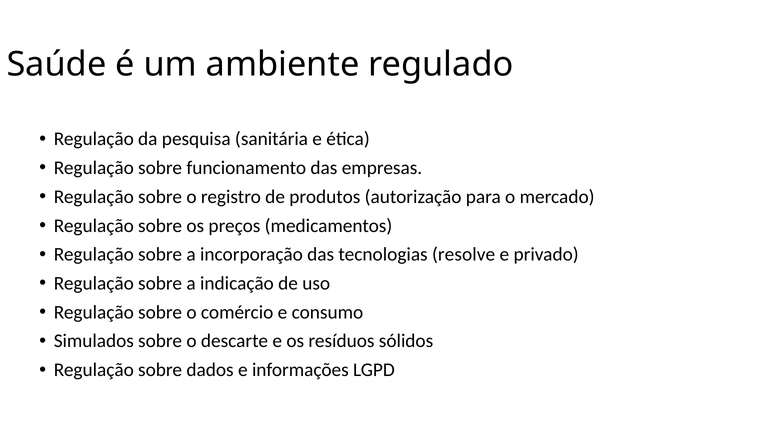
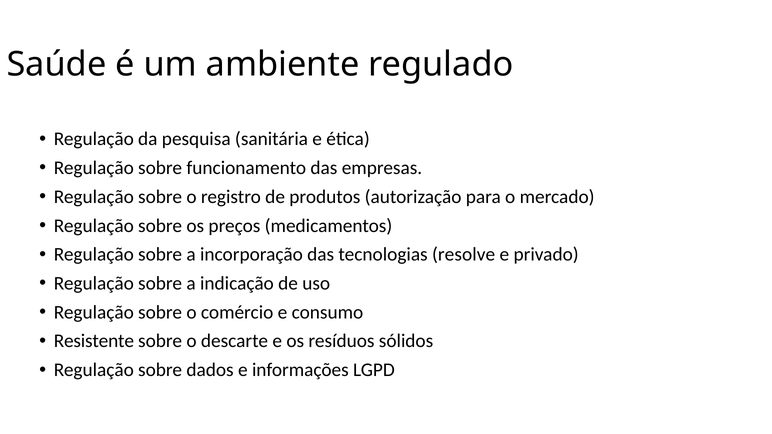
Simulados: Simulados -> Resistente (94, 341)
